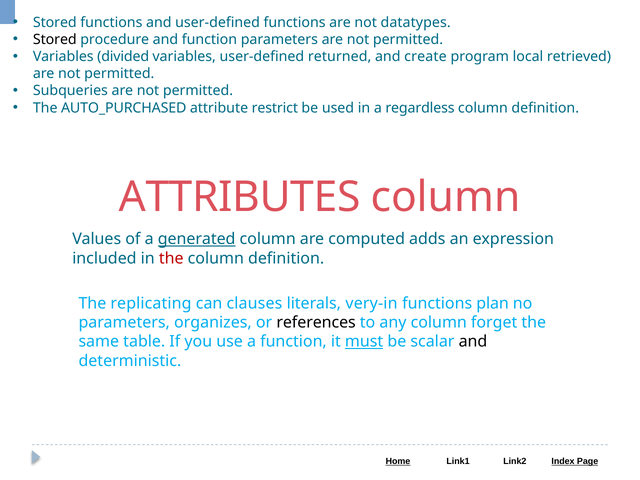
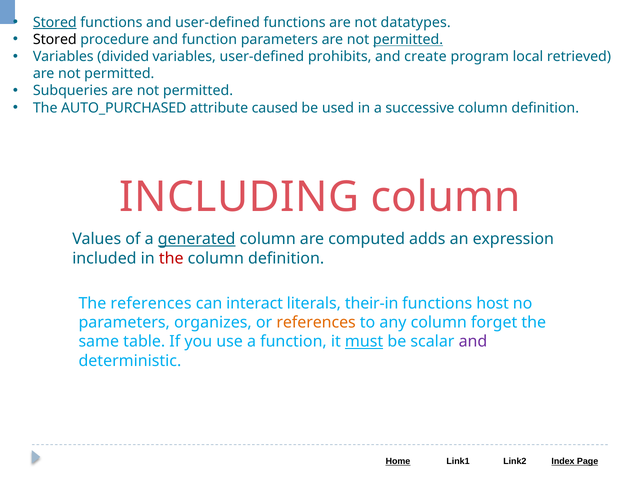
Stored underline: none -> present (55, 23)
permitted underline: none -> present (408, 40)
returned: returned -> prohibits (340, 57)
restrict: restrict -> caused (275, 108)
regardless: regardless -> successive (420, 108)
ATTRIBUTES: ATTRIBUTES -> INCLUDING (239, 197)
The replicating: replicating -> references (151, 303)
clauses: clauses -> interact (255, 303)
very-in: very-in -> their-in (372, 303)
plan: plan -> host (493, 303)
references colour: black -> orange (316, 322)
and colour: black -> purple (473, 342)
